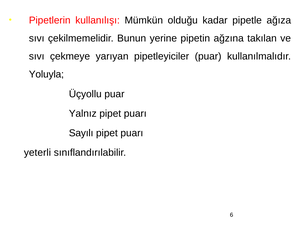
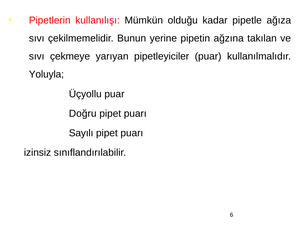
Yalnız: Yalnız -> Doğru (83, 114)
yeterli: yeterli -> izinsiz (37, 153)
